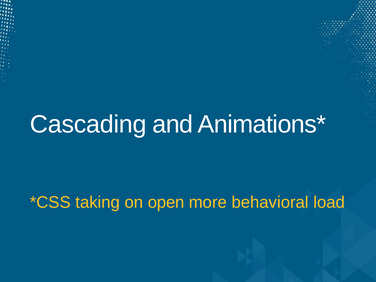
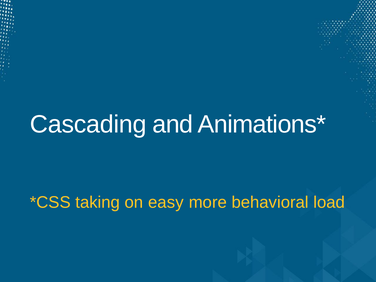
open: open -> easy (166, 202)
